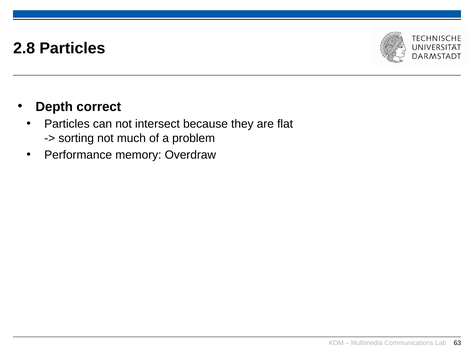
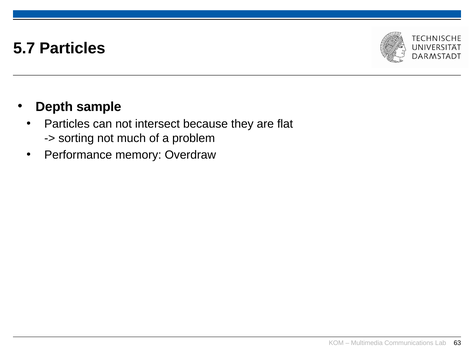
2.8: 2.8 -> 5.7 (24, 48)
correct: correct -> sample (99, 107)
